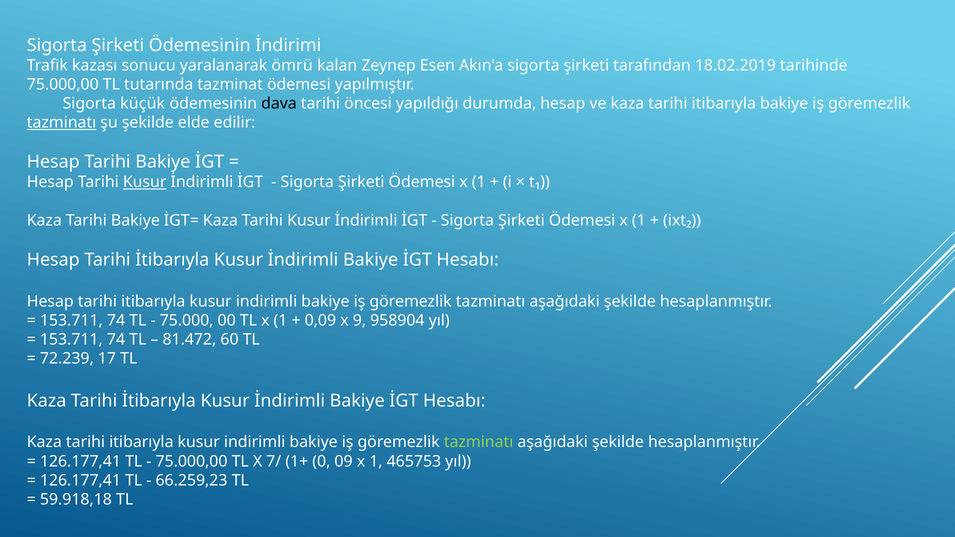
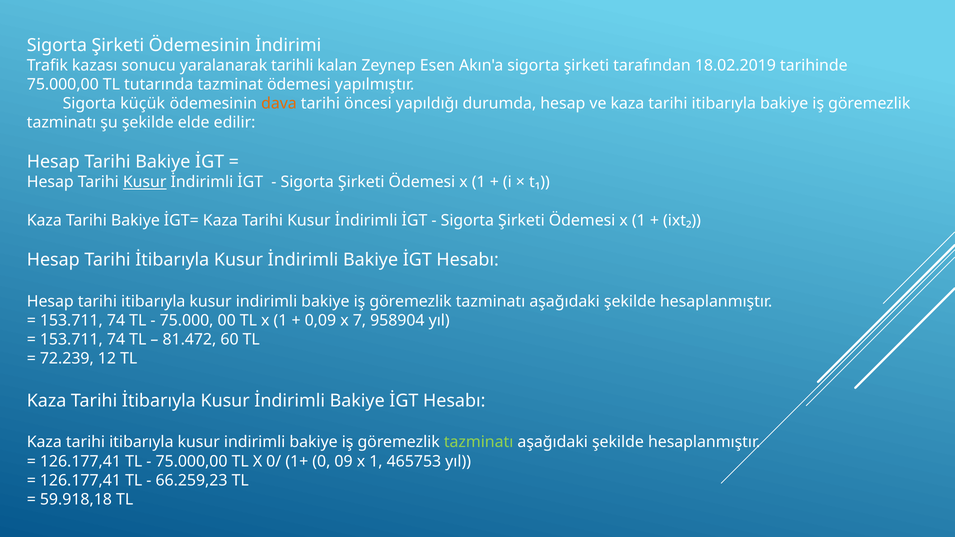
ömrü: ömrü -> tarihli (292, 65)
dava colour: black -> orange (279, 103)
tazminatı underline: present -> none (62, 123)
9: 9 -> 7 (359, 321)
17: 17 -> 12 (107, 359)
7/: 7/ -> 0/ (274, 461)
